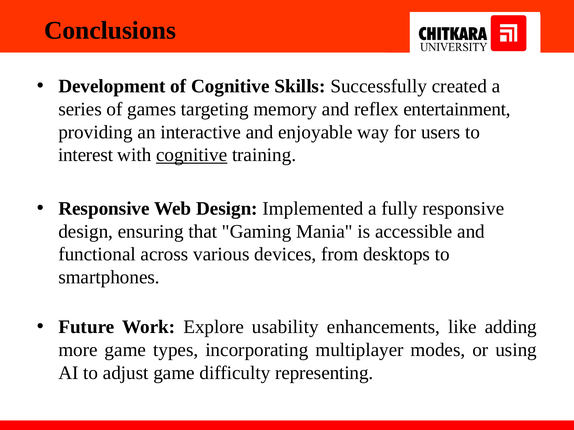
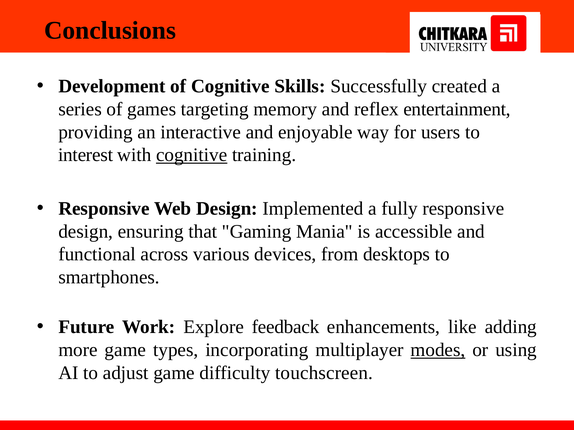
usability: usability -> feedback (286, 327)
modes underline: none -> present (438, 350)
representing: representing -> touchscreen (324, 373)
